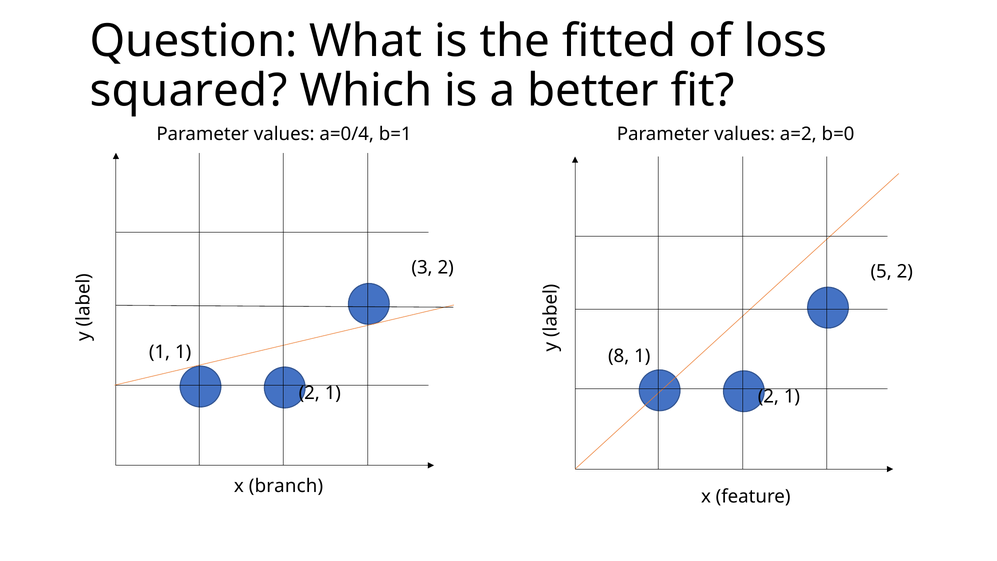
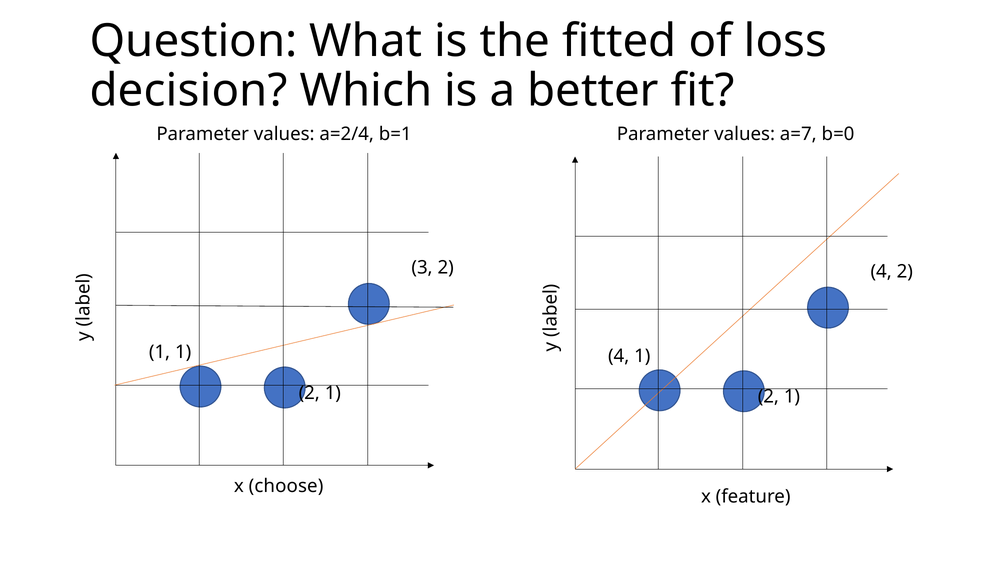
squared: squared -> decision (189, 90)
a=0/4: a=0/4 -> a=2/4 (347, 134)
a=2: a=2 -> a=7 (798, 134)
5: 5 -> 4 (881, 271)
8: 8 -> 4 (619, 356)
branch: branch -> choose (286, 486)
